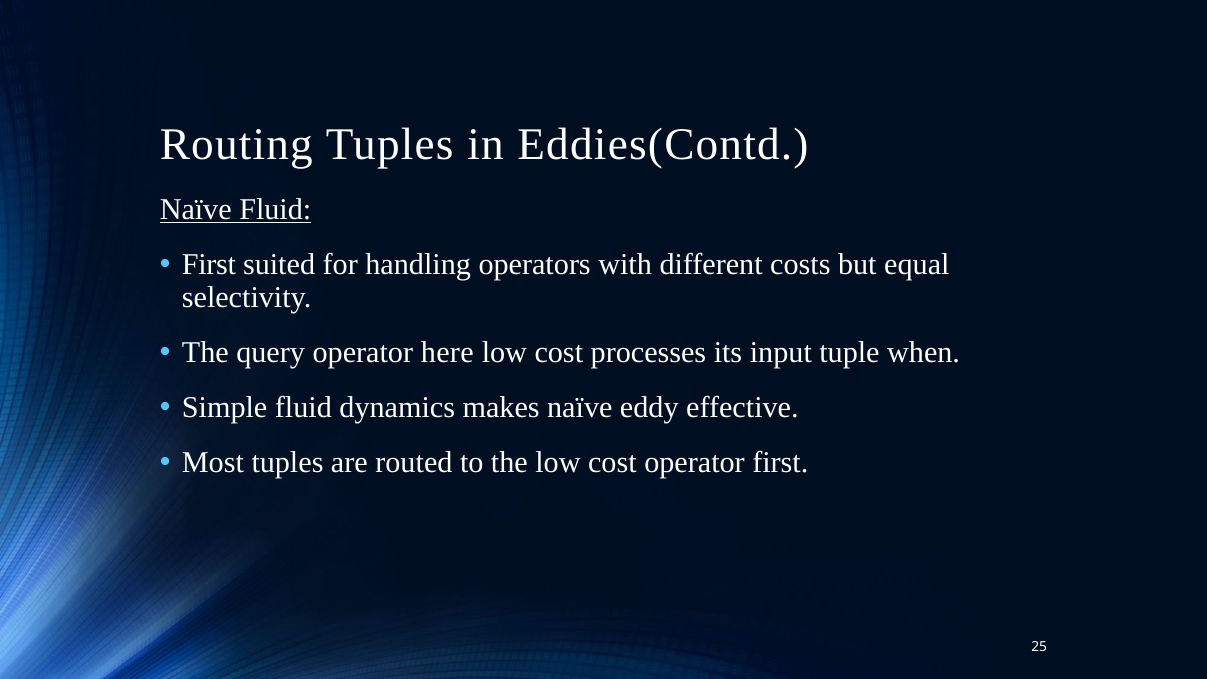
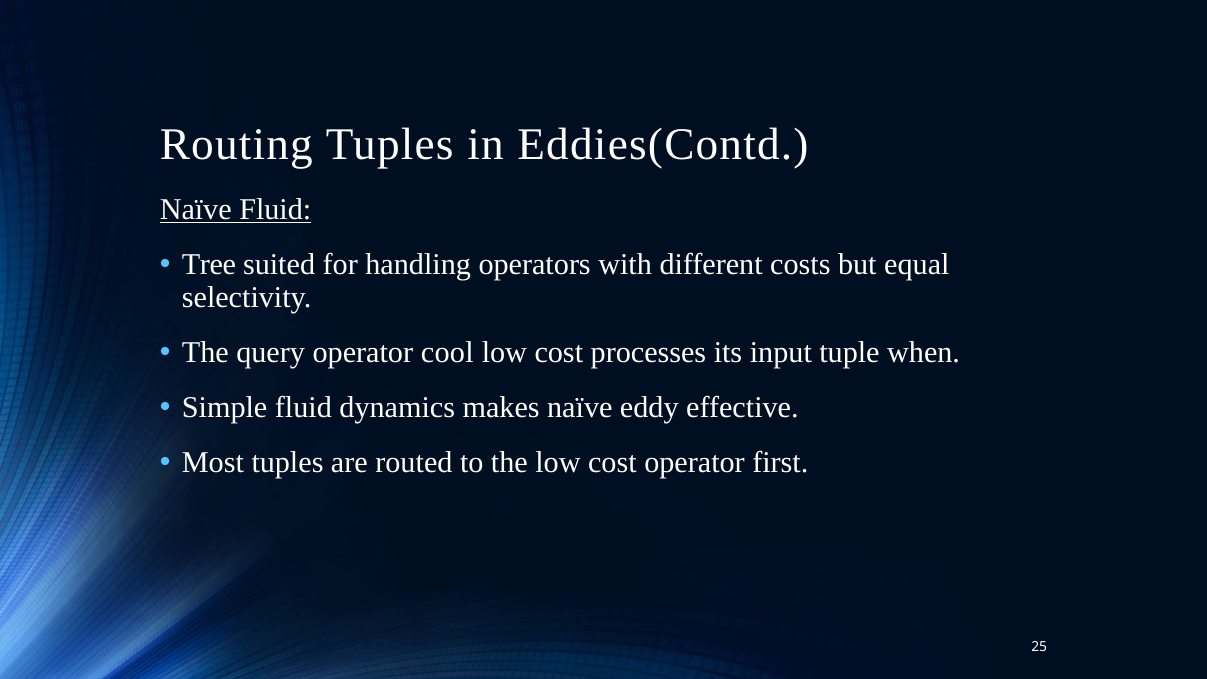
First: First -> Tree (209, 265)
here: here -> cool (447, 352)
